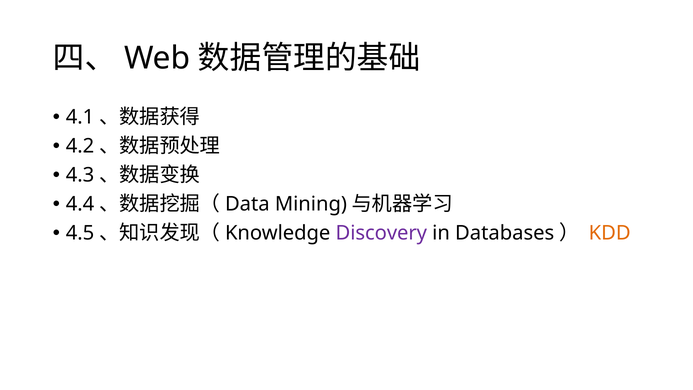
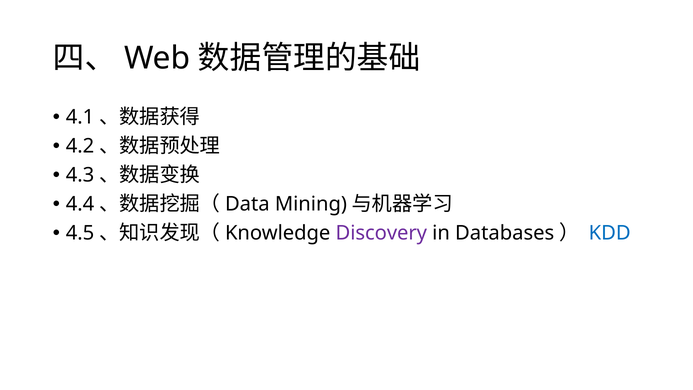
KDD colour: orange -> blue (610, 233)
